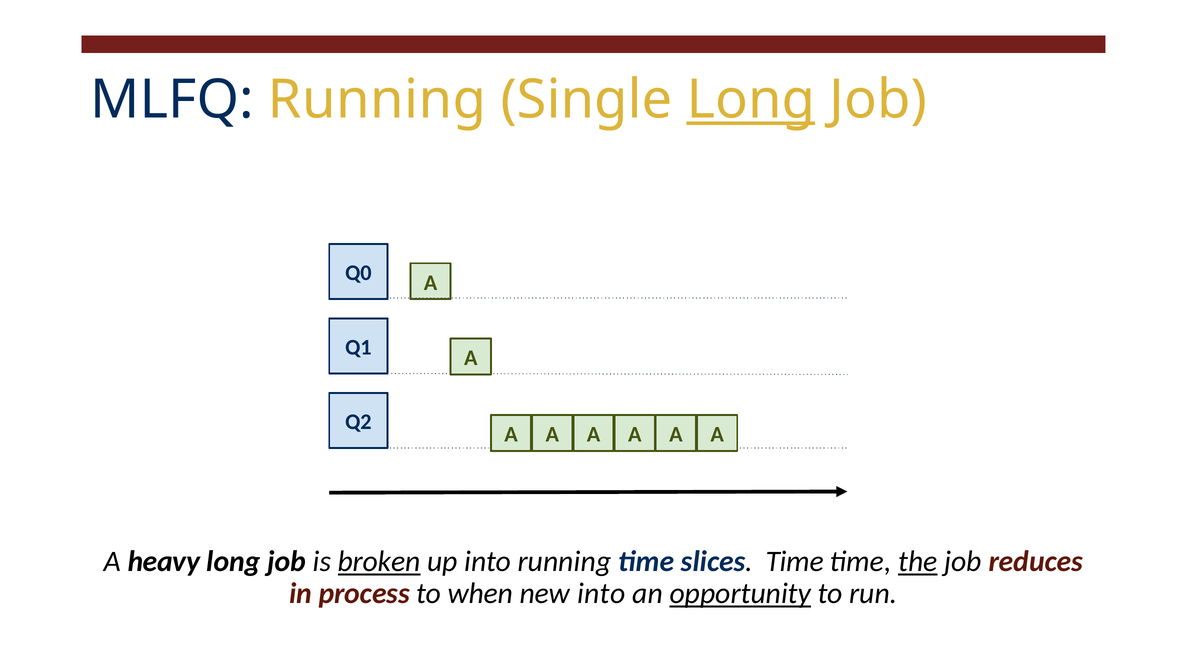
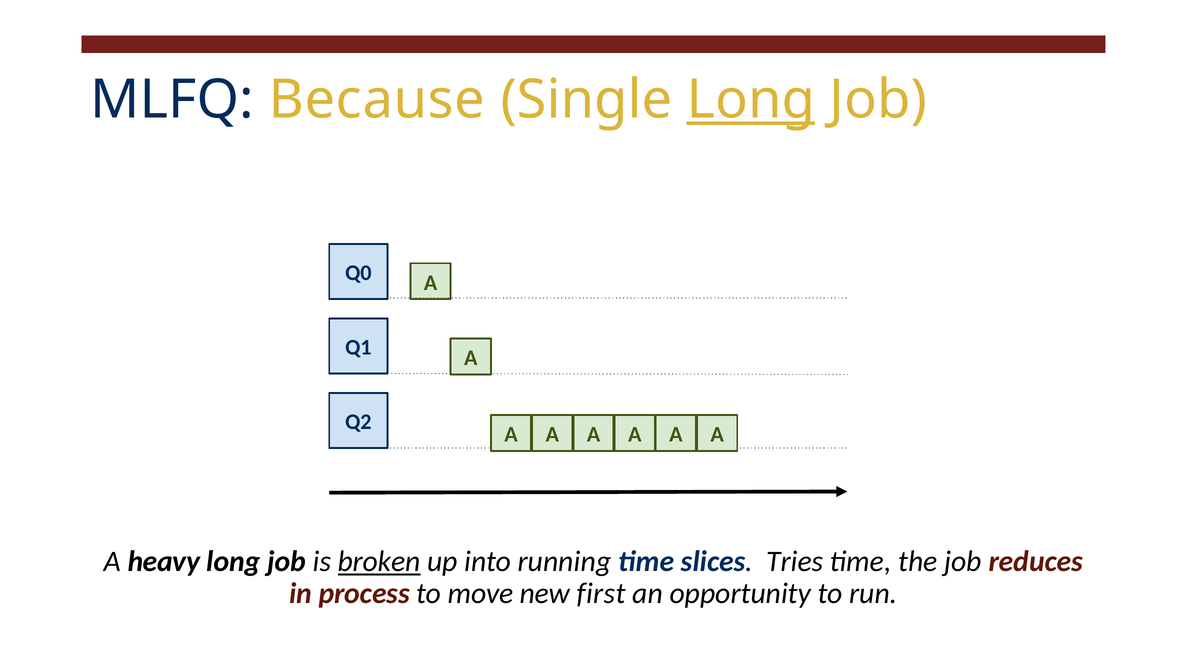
MLFQ Running: Running -> Because (377, 100)
slices Time: Time -> Tries (795, 561)
the underline: present -> none (918, 561)
when: when -> move (481, 593)
new into: into -> first (601, 593)
opportunity underline: present -> none (740, 593)
